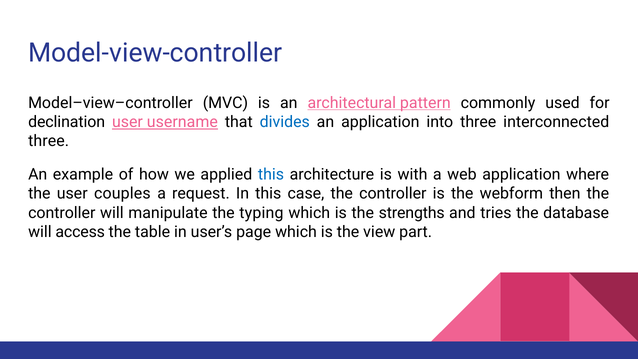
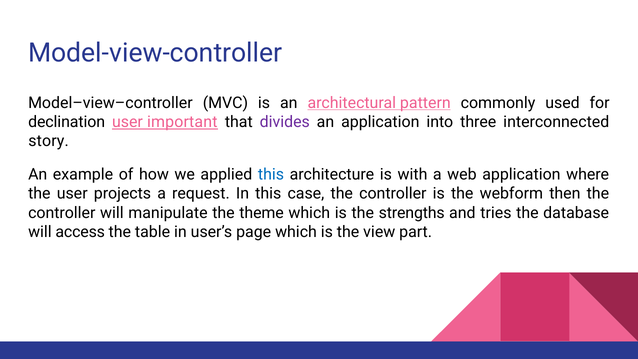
username: username -> important (182, 122)
divides colour: blue -> purple (285, 122)
three: three -> story (49, 141)
couples: couples -> projects (122, 194)
typing: typing -> theme (262, 213)
